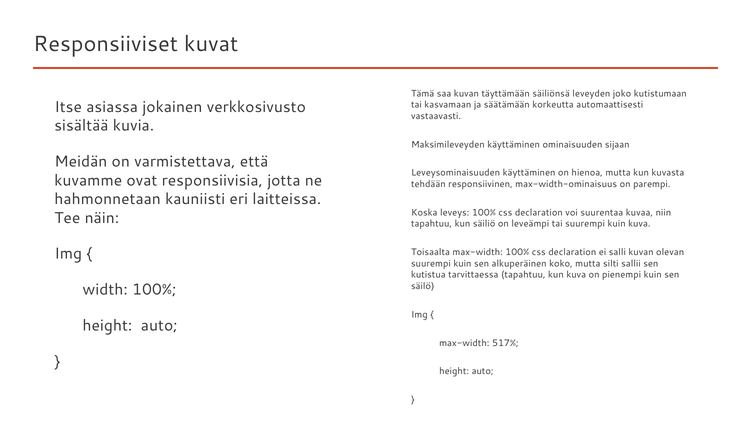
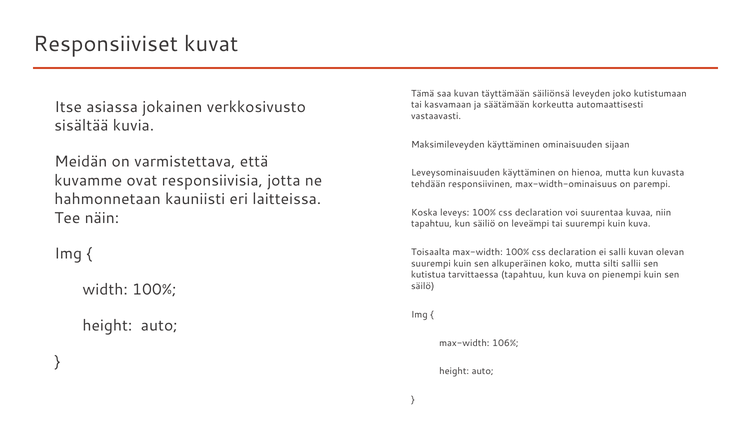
517%: 517% -> 106% (505, 343)
